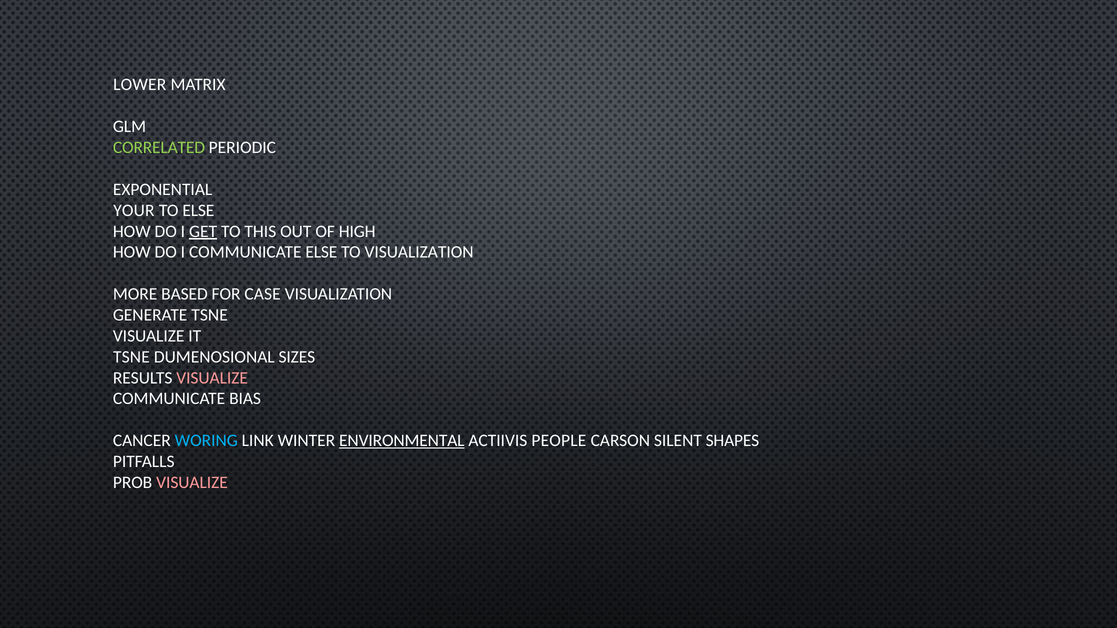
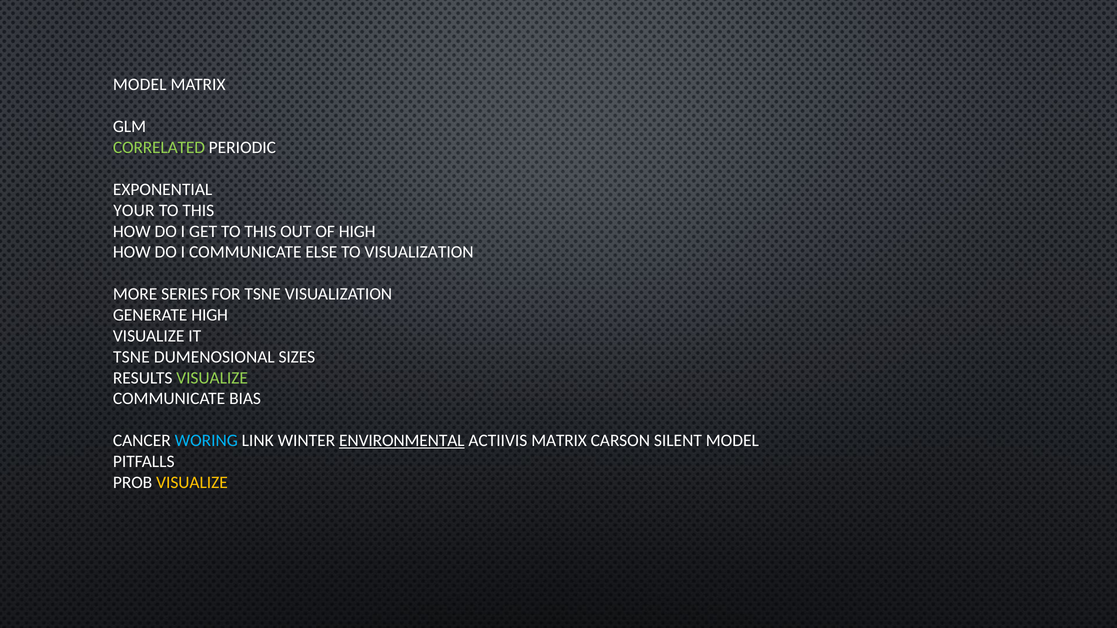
LOWER: LOWER -> MODEL (140, 85)
ELSE: ELSE -> THIS (198, 210)
GET underline: present -> none (203, 231)
BASED: BASED -> SERIES (185, 294)
FOR CASE: CASE -> TSNE (263, 294)
GENERATE TSNE: TSNE -> HIGH (210, 315)
VISUALIZE colour: pink -> light green (212, 378)
ACTIIVIS PEOPLE: PEOPLE -> MATRIX (559, 441)
SILENT SHAPES: SHAPES -> MODEL (732, 441)
VISUALIZE colour: pink -> yellow (192, 483)
